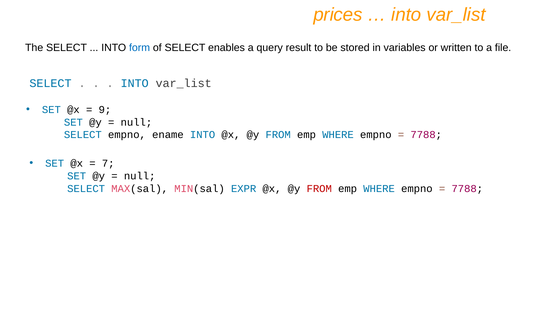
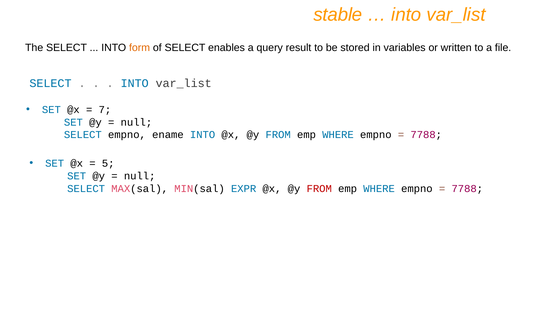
prices: prices -> stable (338, 15)
form colour: blue -> orange (140, 48)
9: 9 -> 7 (105, 110)
7: 7 -> 5 (108, 163)
